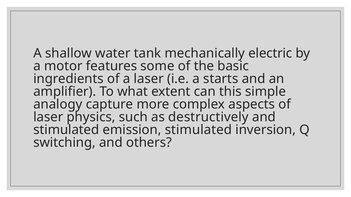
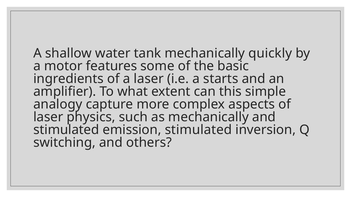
electric: electric -> quickly (270, 53)
as destructively: destructively -> mechanically (209, 117)
